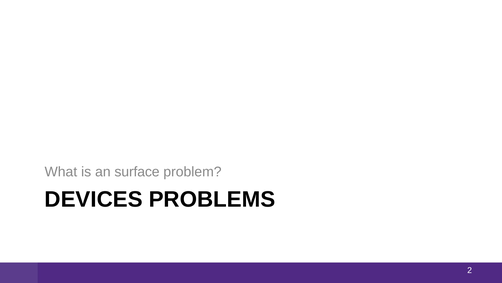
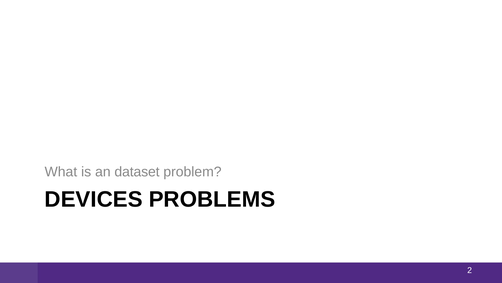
surface: surface -> dataset (137, 172)
